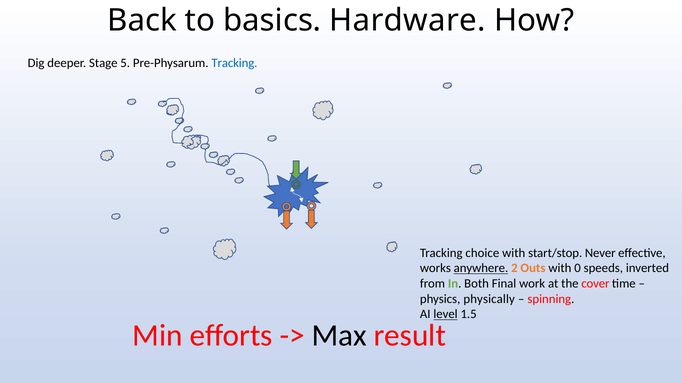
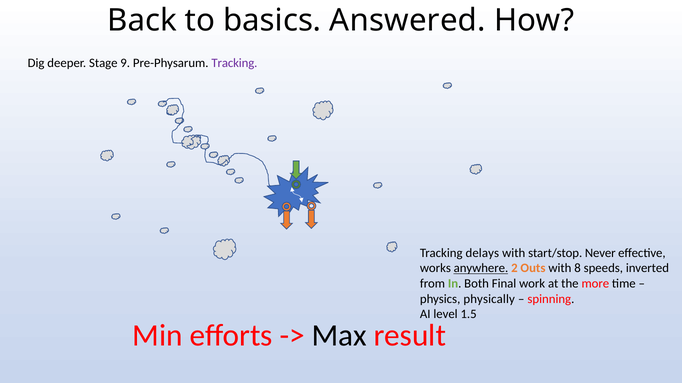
Hardware: Hardware -> Answered (408, 20)
5: 5 -> 9 (125, 63)
Tracking colour: blue -> purple (234, 63)
choice: choice -> delays (482, 253)
0: 0 -> 8 (578, 269)
cover: cover -> more (595, 284)
level underline: present -> none (446, 315)
